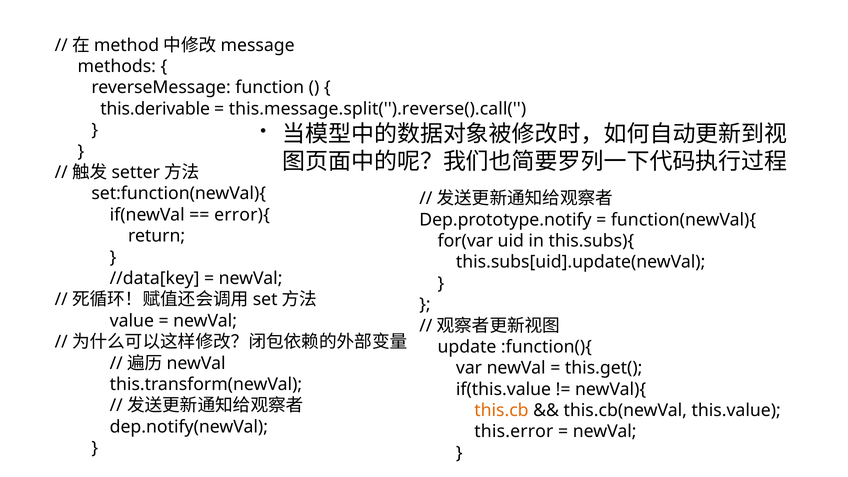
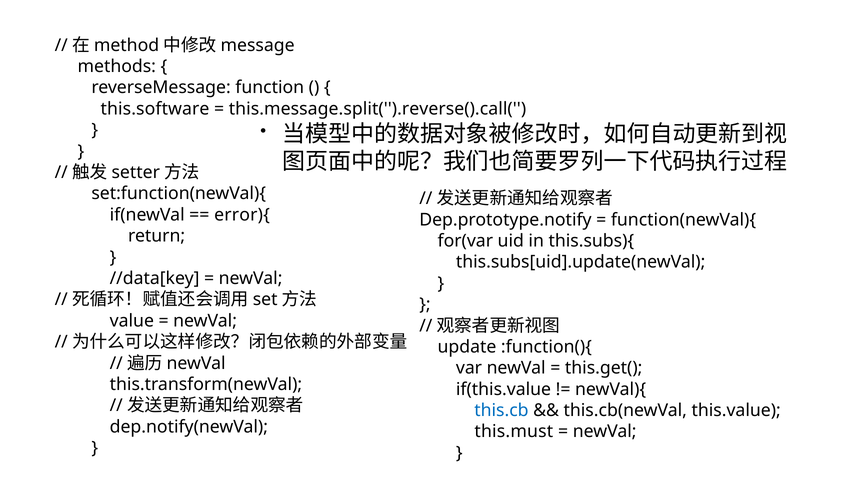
this.derivable: this.derivable -> this.software (155, 109)
this.cb colour: orange -> blue (501, 410)
this.error: this.error -> this.must (514, 432)
